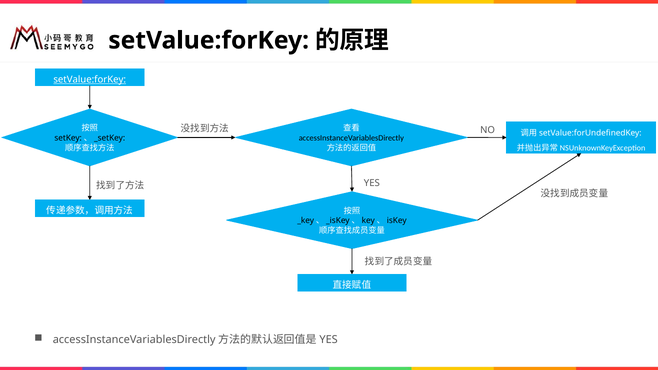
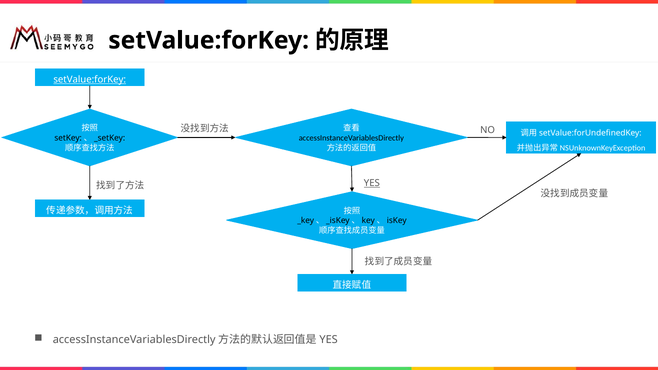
YES underline: none -> present (372, 183)
